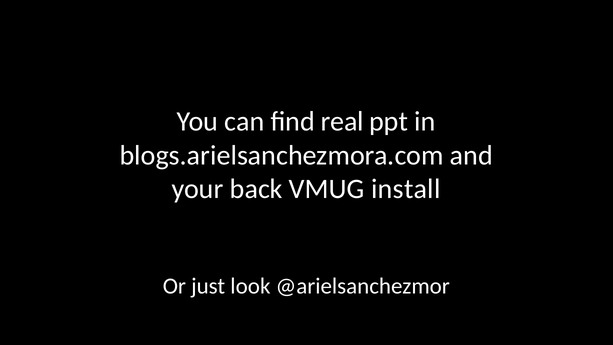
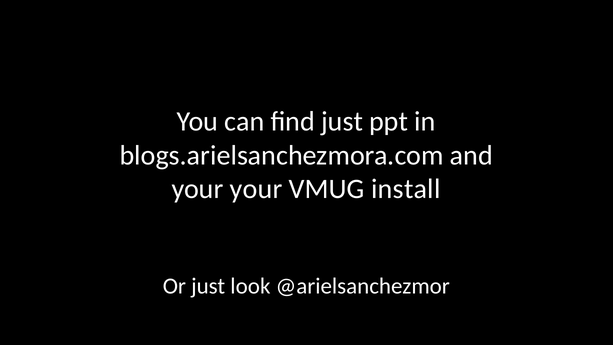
find real: real -> just (342, 122)
your back: back -> your (256, 189)
